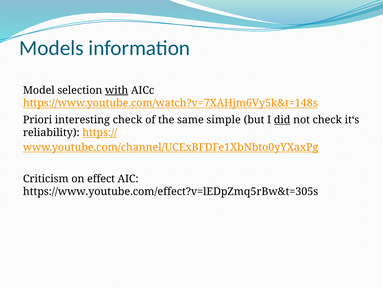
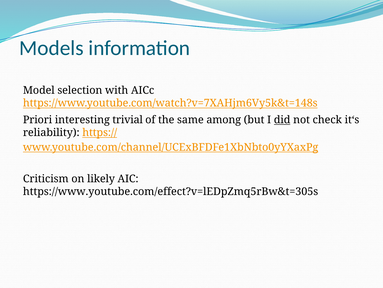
with underline: present -> none (117, 90)
interesting check: check -> trivial (128, 120)
simple: simple -> among (224, 120)
effect: effect -> likely (101, 178)
